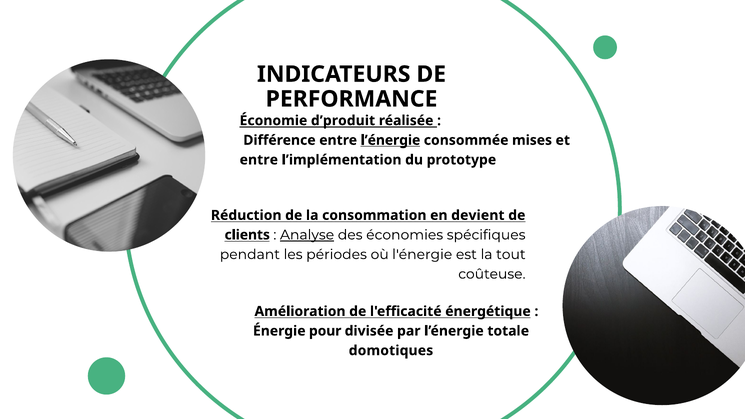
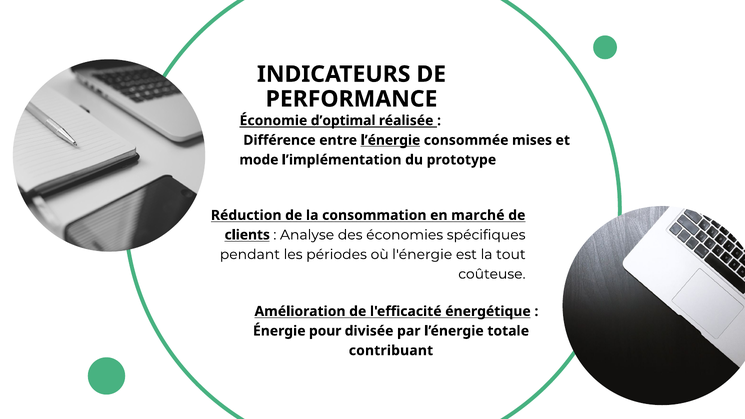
d’produit: d’produit -> d’optimal (343, 121)
entre: entre -> mode (259, 160)
devient: devient -> marché (478, 215)
Analyse underline: present -> none (307, 235)
domotiques: domotiques -> contribuant (391, 351)
